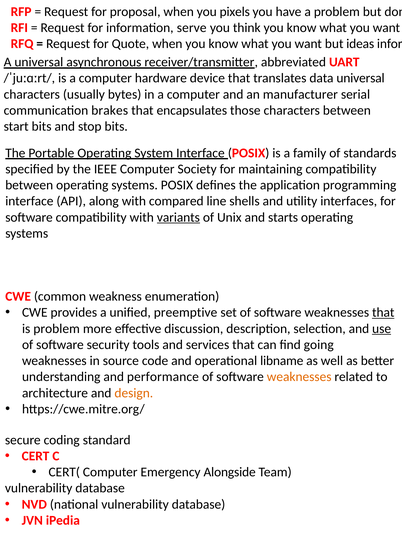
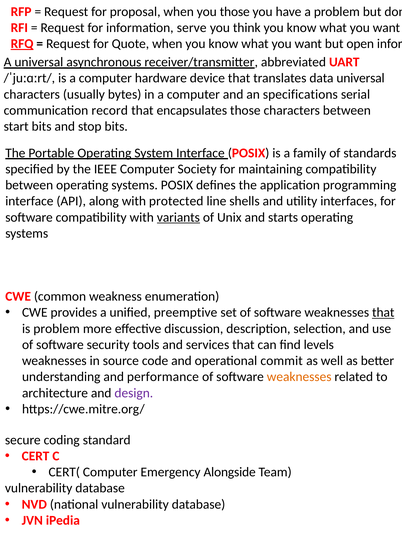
you pixels: pixels -> those (235, 12)
RFQ underline: none -> present (22, 44)
ideas: ideas -> open (360, 44)
manufacturer: manufacturer -> specifications (300, 94)
brakes: brakes -> record (110, 110)
compared: compared -> protected (176, 201)
use underline: present -> none (382, 329)
going: going -> levels (319, 345)
libname: libname -> commit (282, 361)
design colour: orange -> purple (134, 393)
